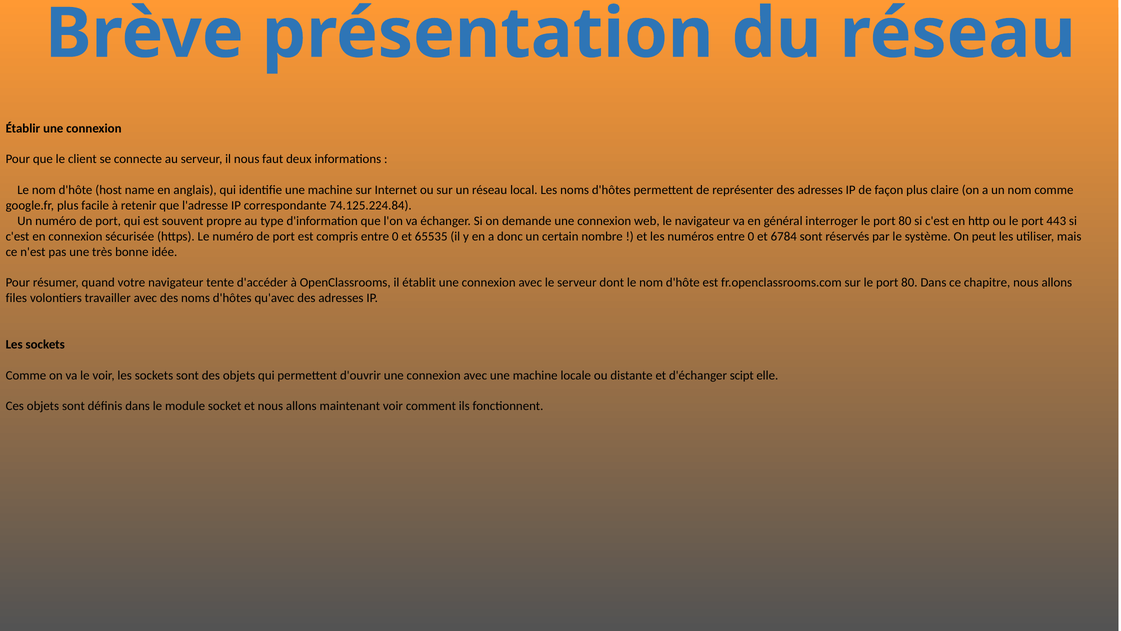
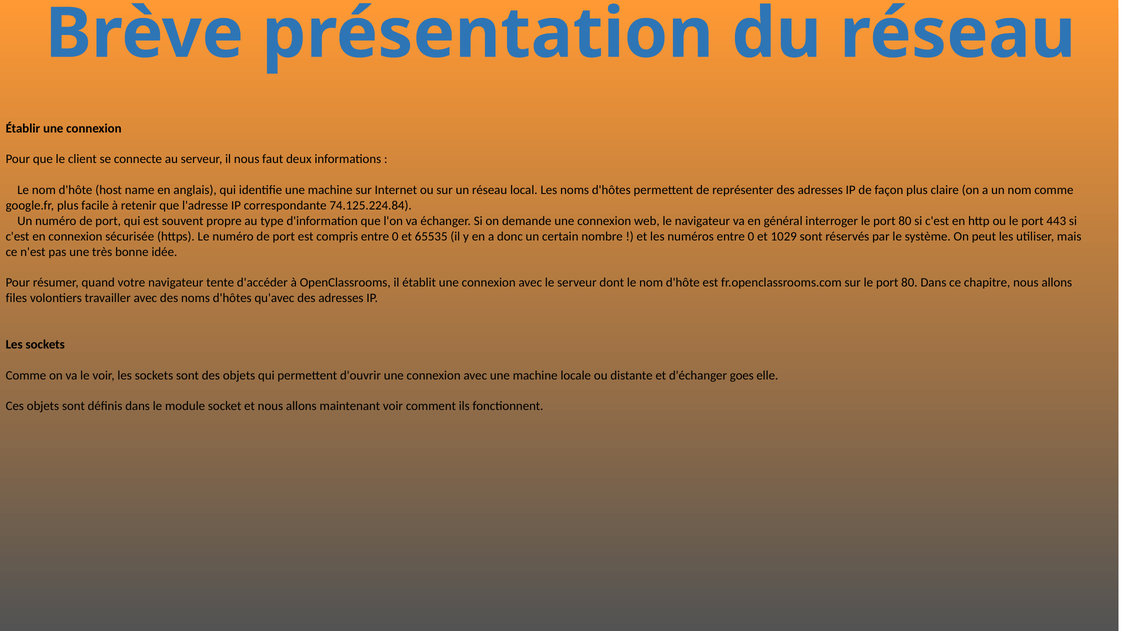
6784: 6784 -> 1029 (784, 236)
scipt: scipt -> goes (742, 375)
